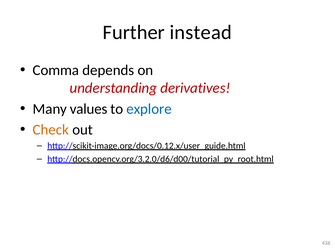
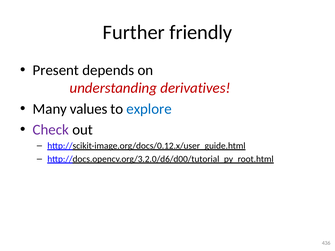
instead: instead -> friendly (201, 32)
Comma: Comma -> Present (56, 70)
Check colour: orange -> purple (51, 130)
